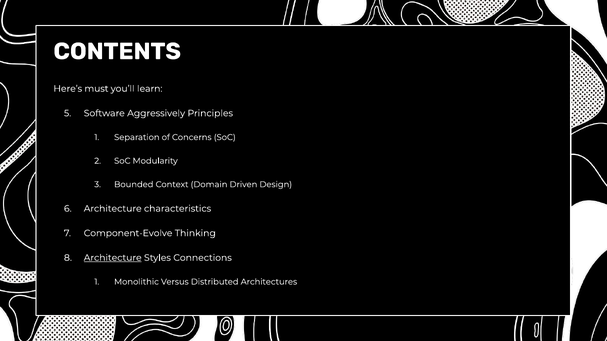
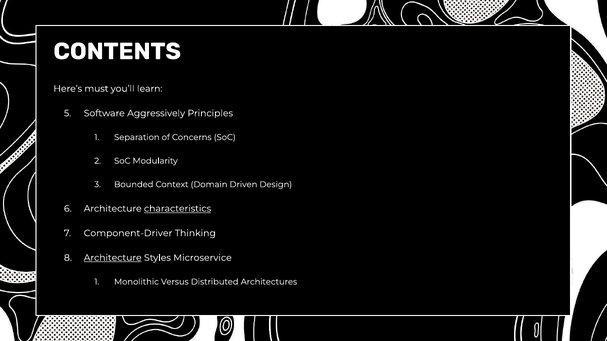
characteristics underline: none -> present (178, 209)
Component-Evolve: Component-Evolve -> Component-Driver (128, 233)
Connections: Connections -> Microservice (203, 258)
